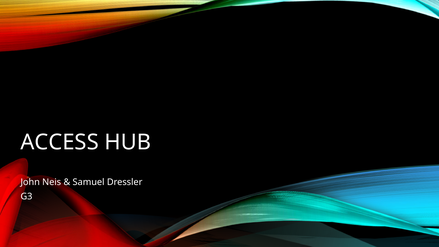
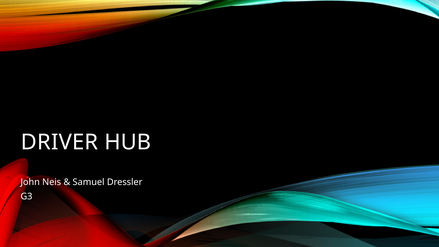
ACCESS: ACCESS -> DRIVER (60, 142)
